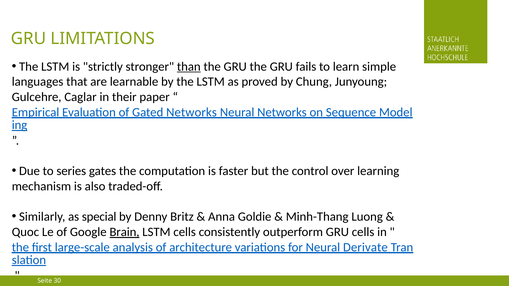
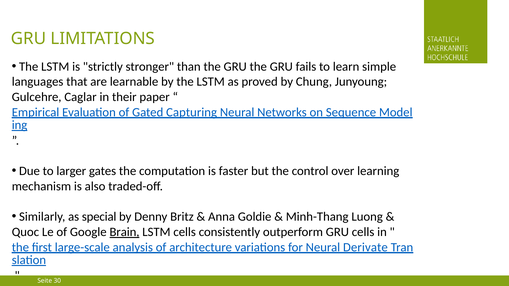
than underline: present -> none (189, 67)
Gated Networks: Networks -> Capturing (192, 112)
series: series -> larger (71, 171)
